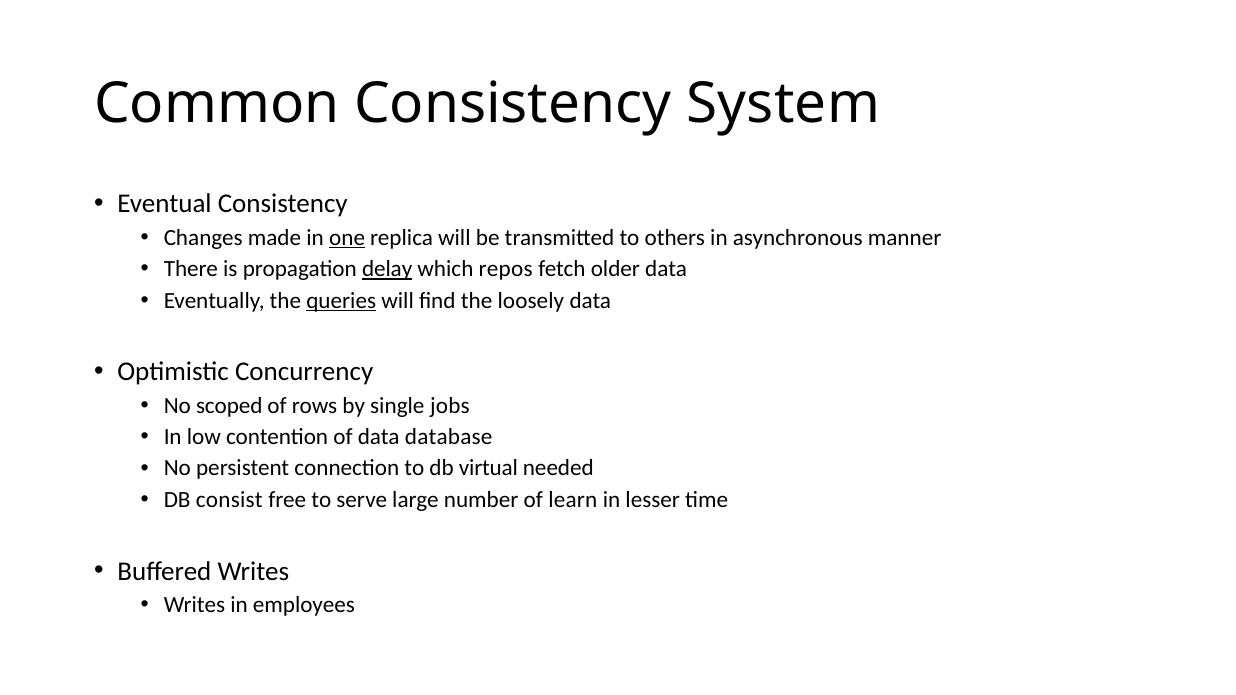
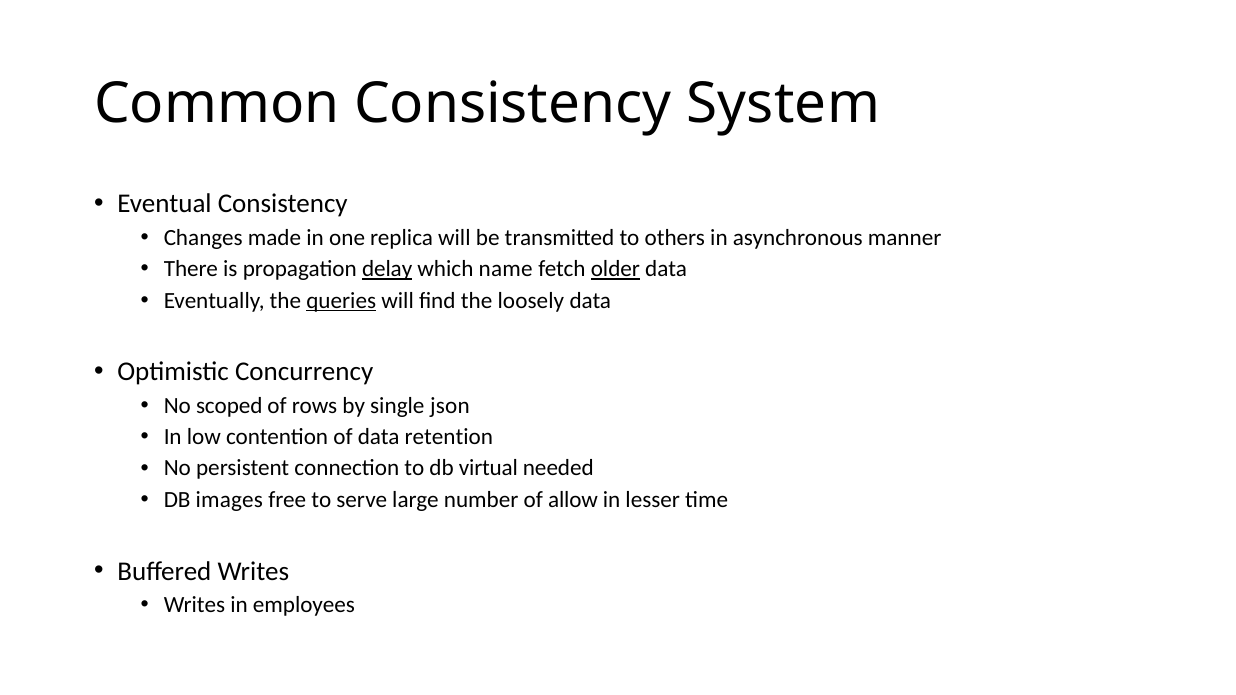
one underline: present -> none (347, 238)
repos: repos -> name (506, 269)
older underline: none -> present (615, 269)
jobs: jobs -> json (450, 406)
database: database -> retention (449, 437)
consist: consist -> images (229, 500)
learn: learn -> allow (573, 500)
